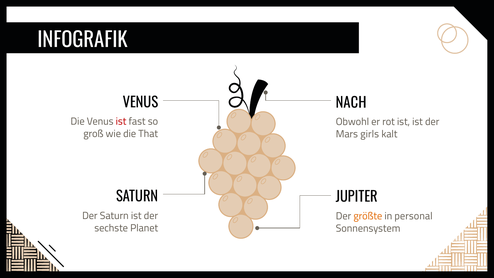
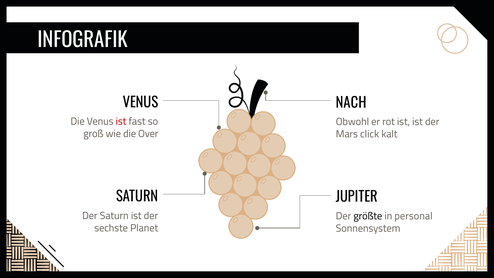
That: That -> Over (148, 134)
girls: girls -> click (370, 134)
größte colour: orange -> black (368, 216)
